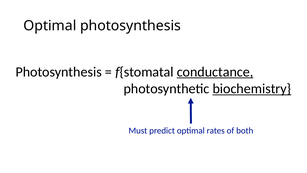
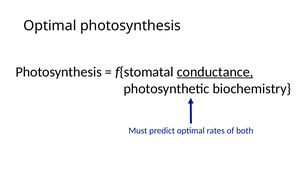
biochemistry underline: present -> none (252, 89)
